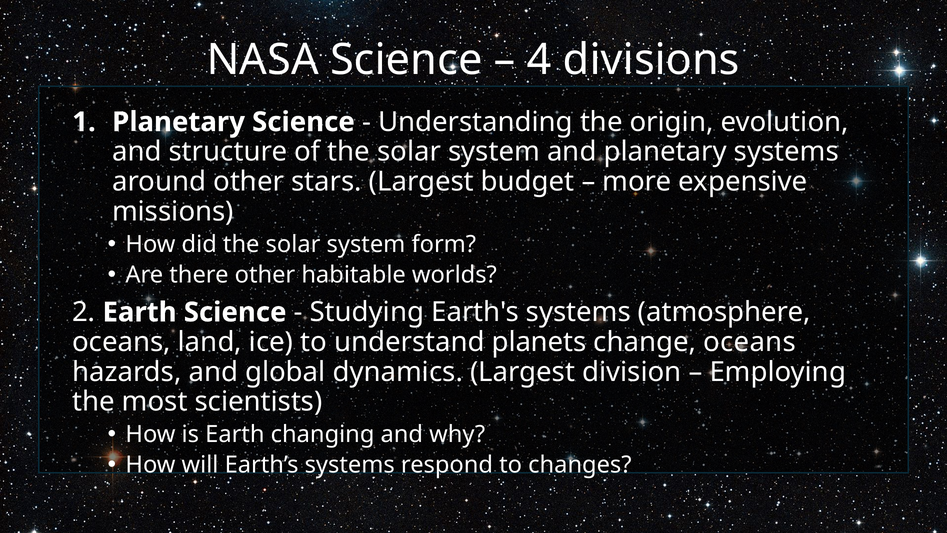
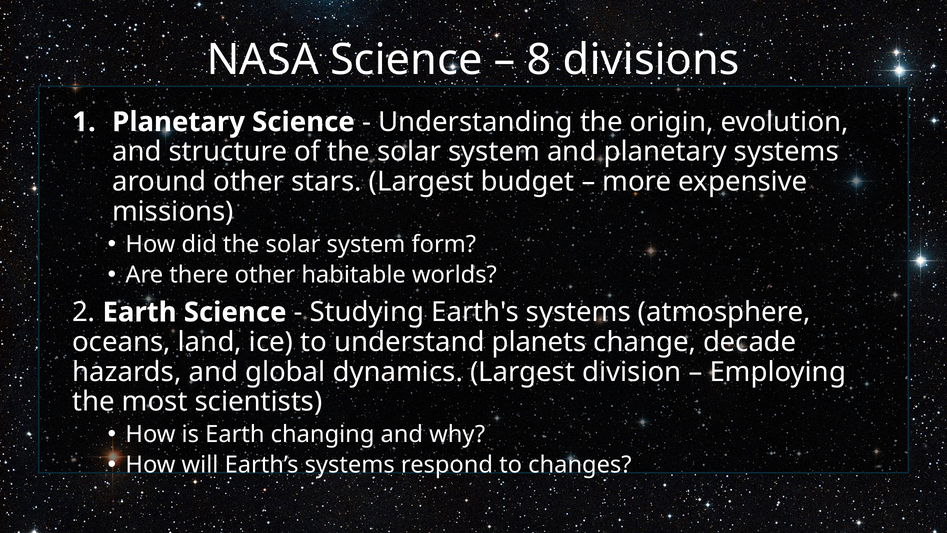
4: 4 -> 8 (539, 60)
change oceans: oceans -> decade (750, 342)
